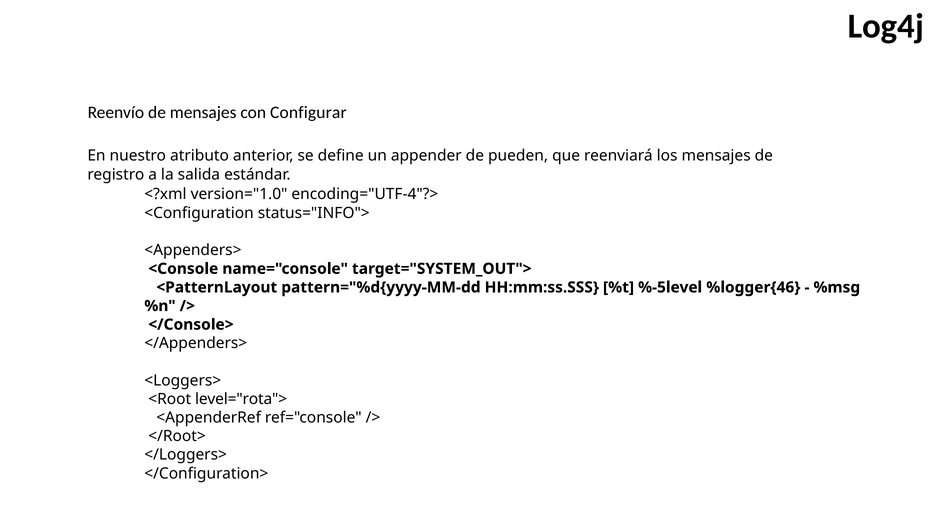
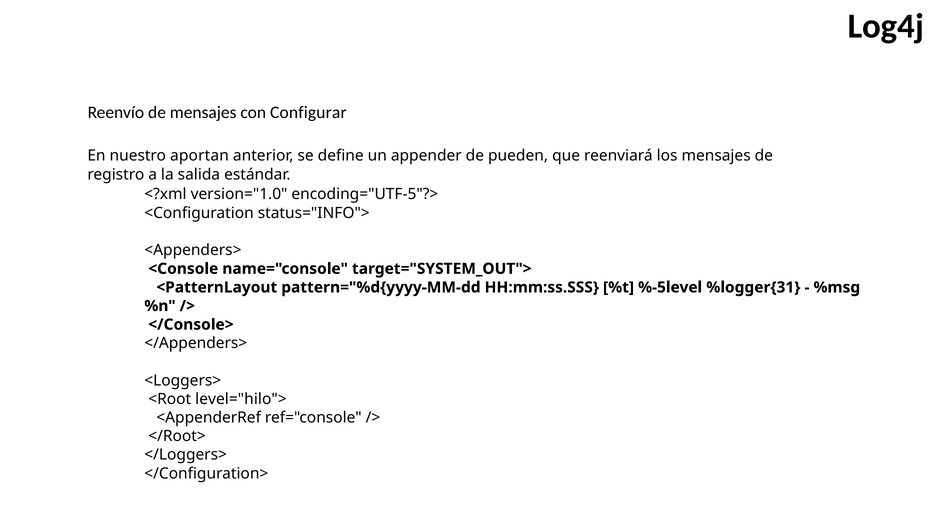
atributo: atributo -> aportan (199, 156)
encoding="UTF-4"?>: encoding="UTF-4"?> -> encoding="UTF-5"?> (365, 194)
%logger{46: %logger{46 -> %logger{31 (753, 287)
level="rota">: level="rota"> -> level="hilo"> (241, 399)
